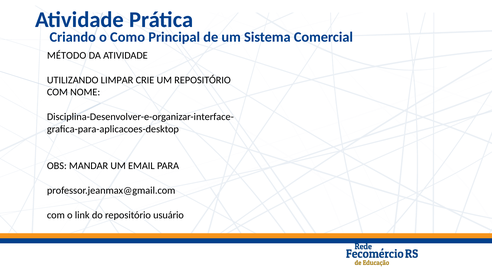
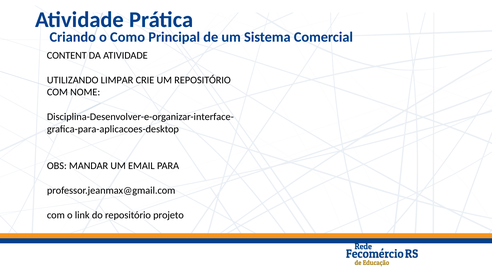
MÉTODO: MÉTODO -> CONTENT (67, 56)
usuário: usuário -> projeto (168, 216)
